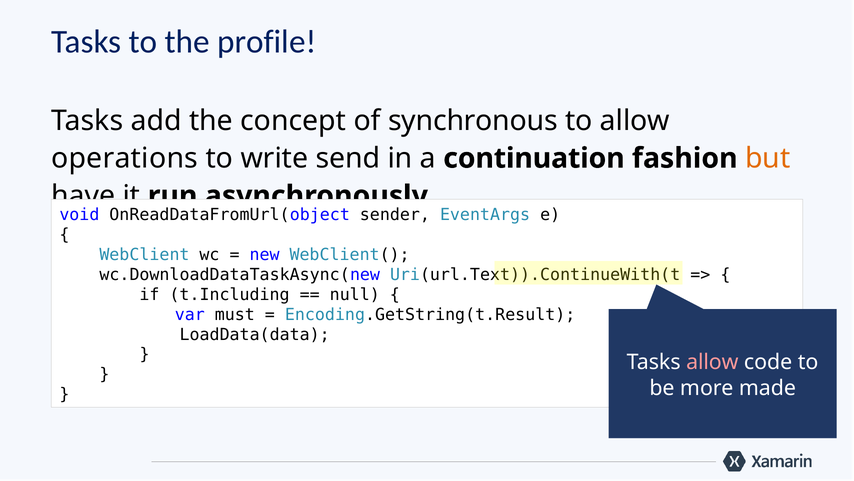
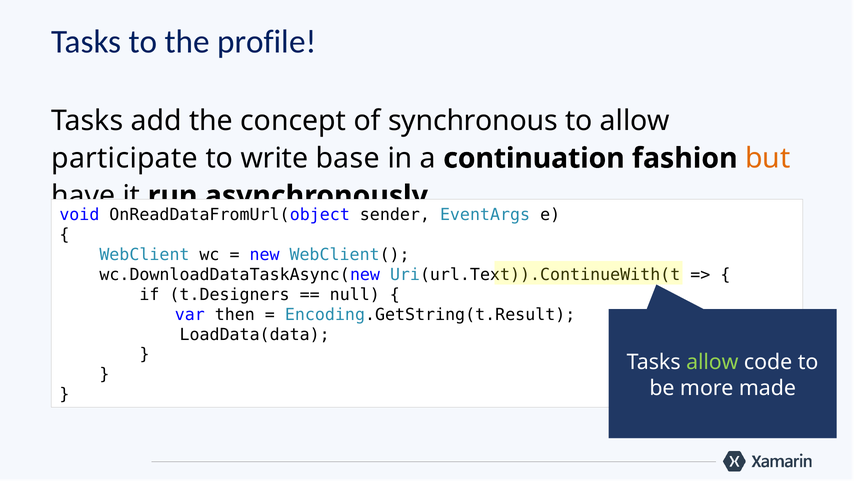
operations: operations -> participate (125, 158)
send: send -> base (348, 158)
t.Including: t.Including -> t.Designers (230, 294)
must: must -> then (235, 314)
allow colour: pink -> light green (712, 362)
